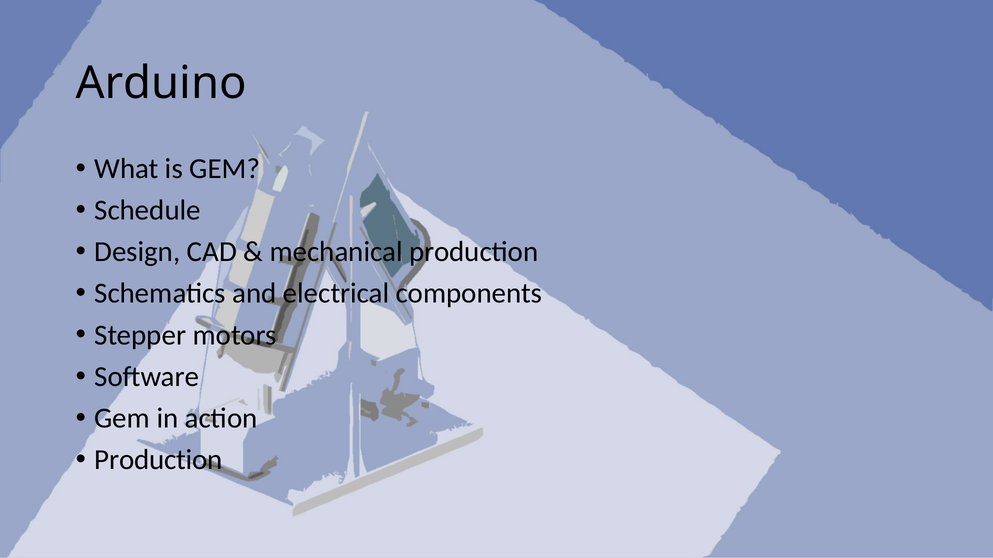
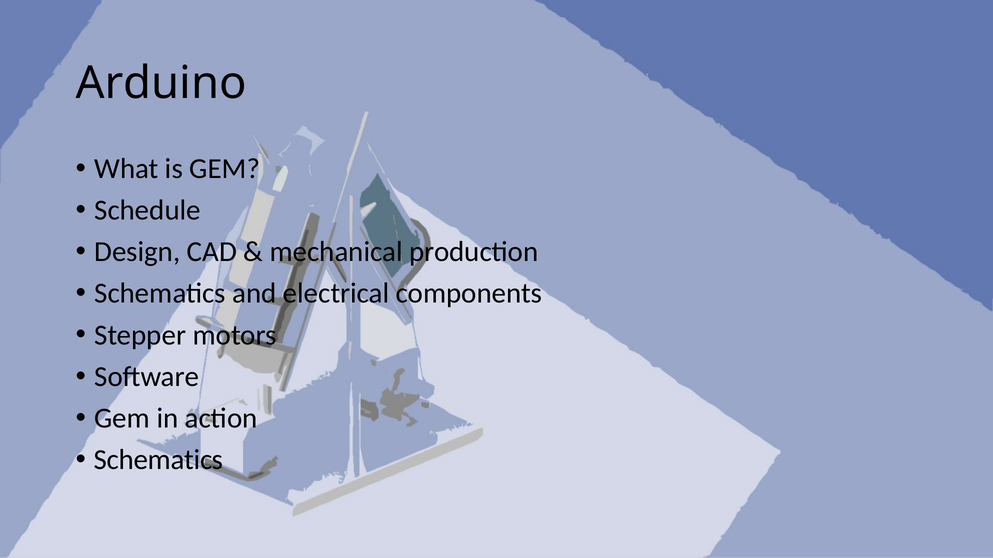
Production: Production -> Schematics (159, 460)
